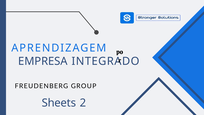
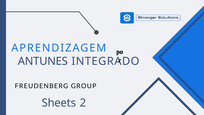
EMPRESA: EMPRESA -> ANTUNES (43, 61)
